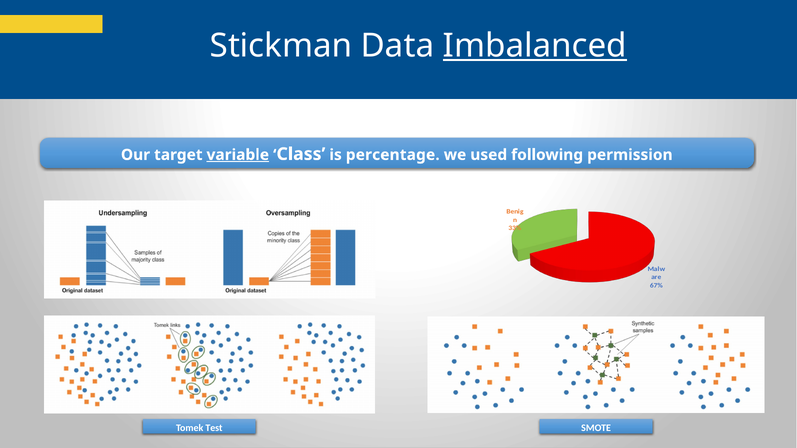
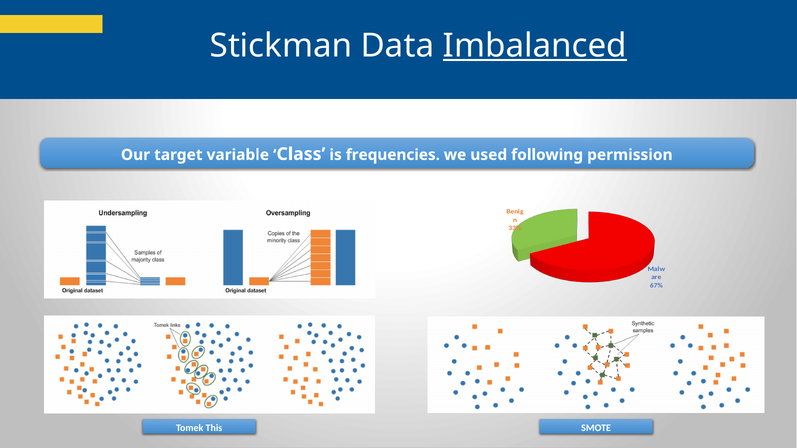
variable underline: present -> none (238, 155)
percentage: percentage -> frequencies (393, 155)
Test: Test -> This (214, 428)
